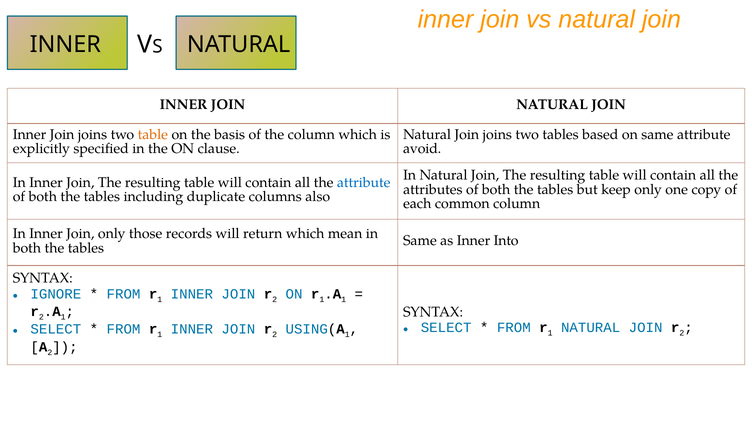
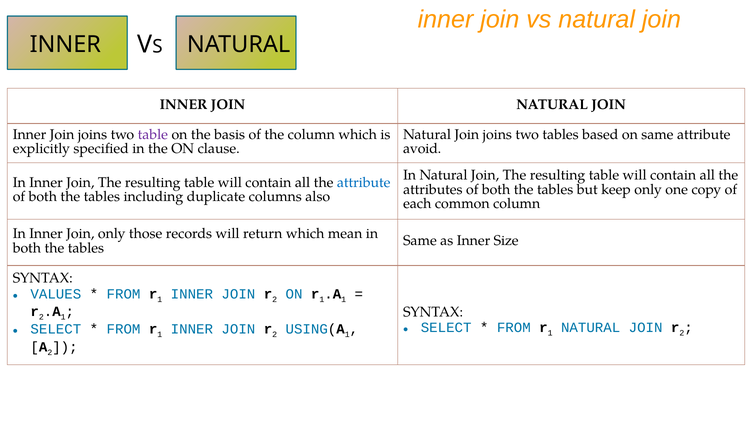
table colour: orange -> purple (153, 135)
Into: Into -> Size (506, 241)
IGNORE: IGNORE -> VALUES (56, 294)
